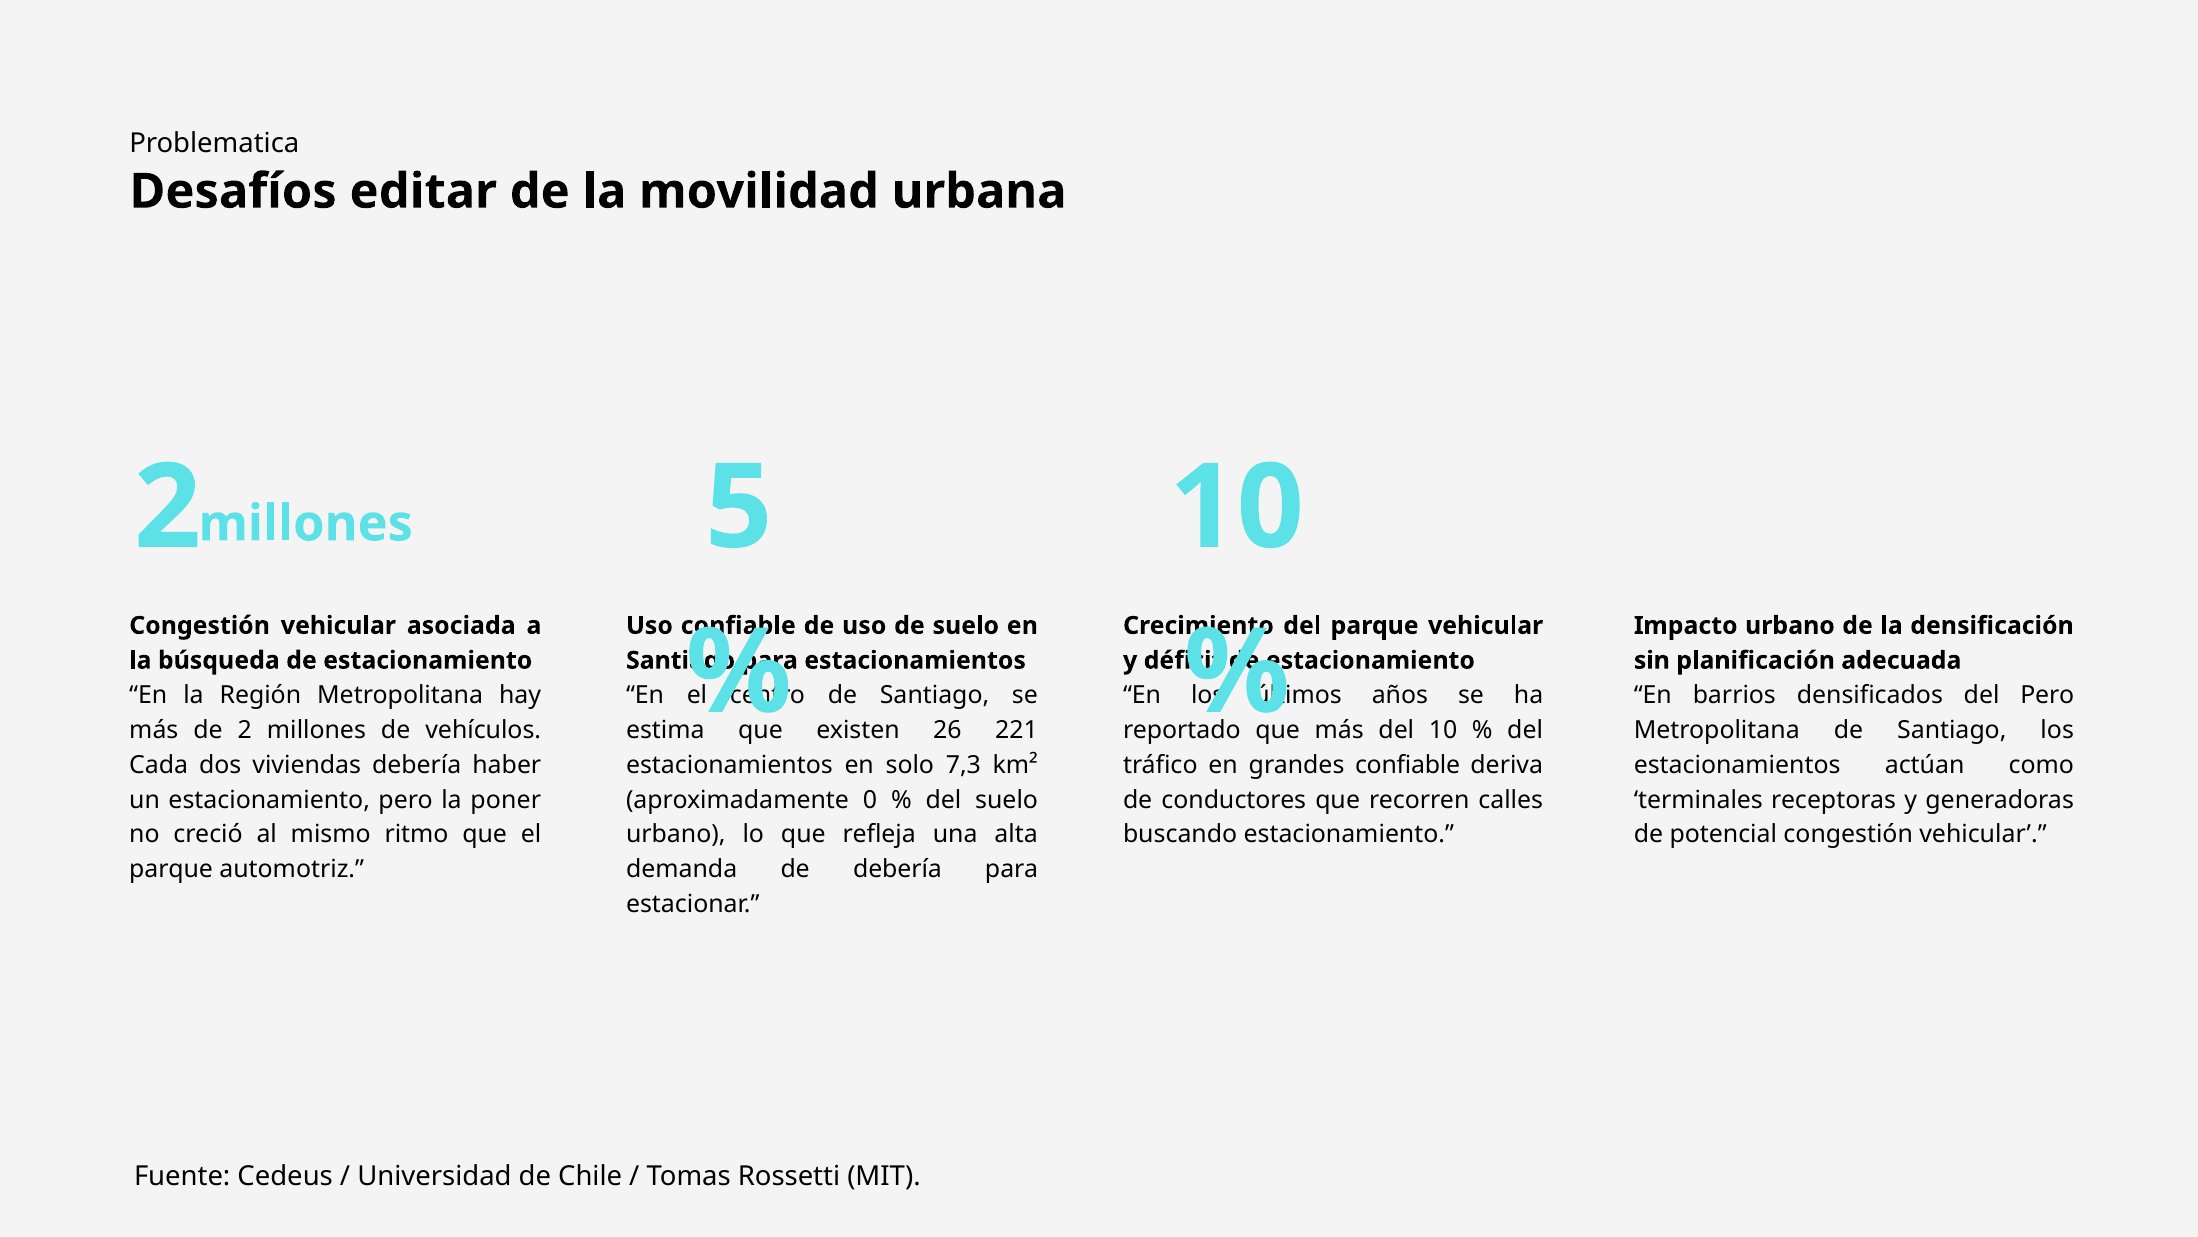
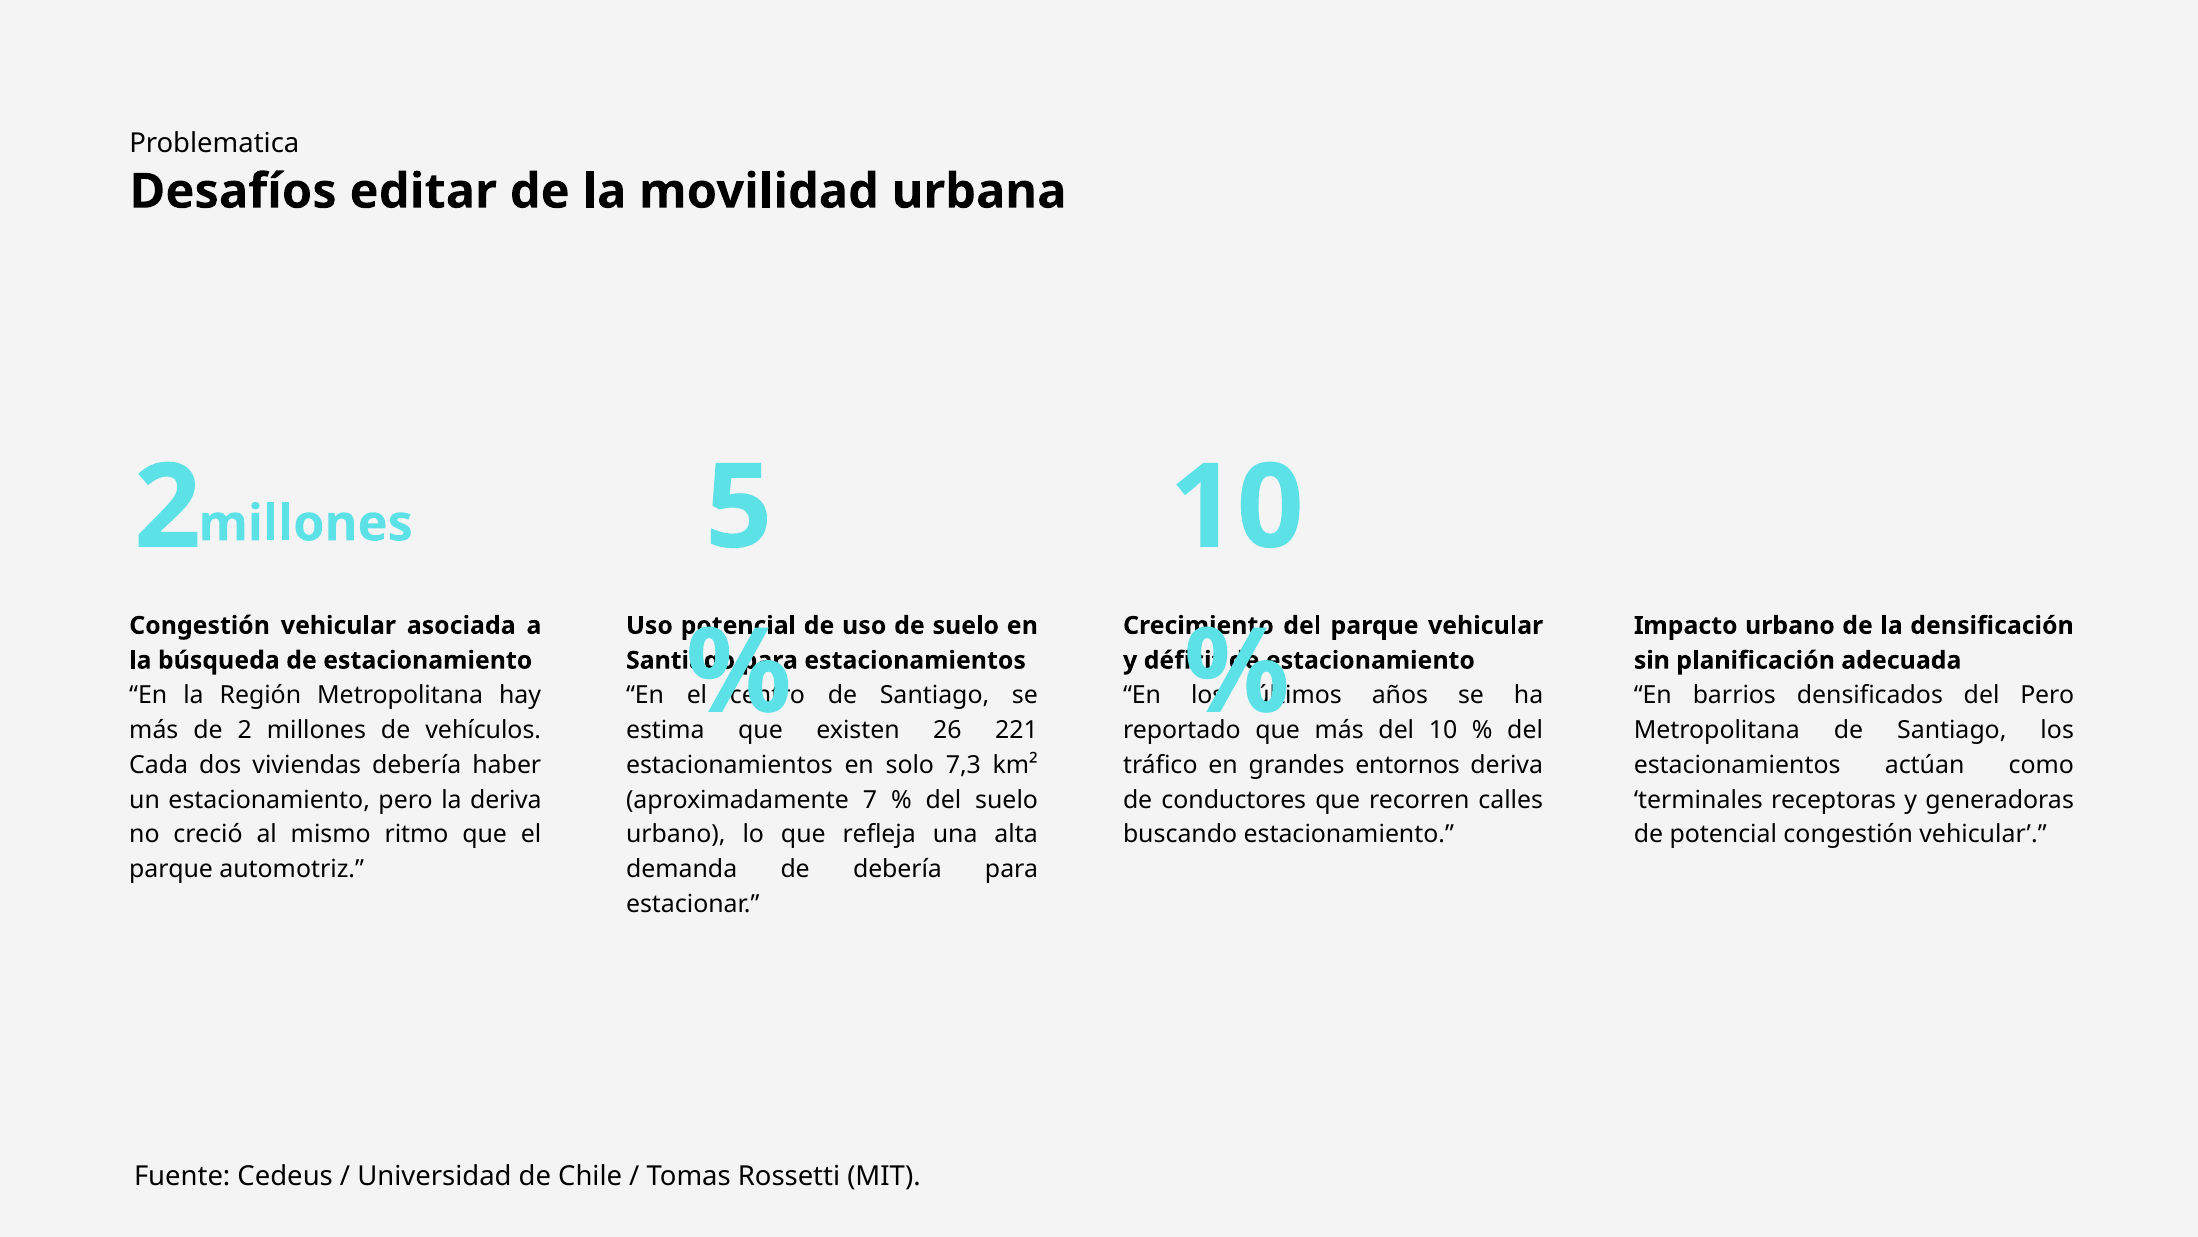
Uso confiable: confiable -> potencial (738, 625)
grandes confiable: confiable -> entornos (1408, 765)
la poner: poner -> deriva (506, 799)
0: 0 -> 7 (870, 799)
